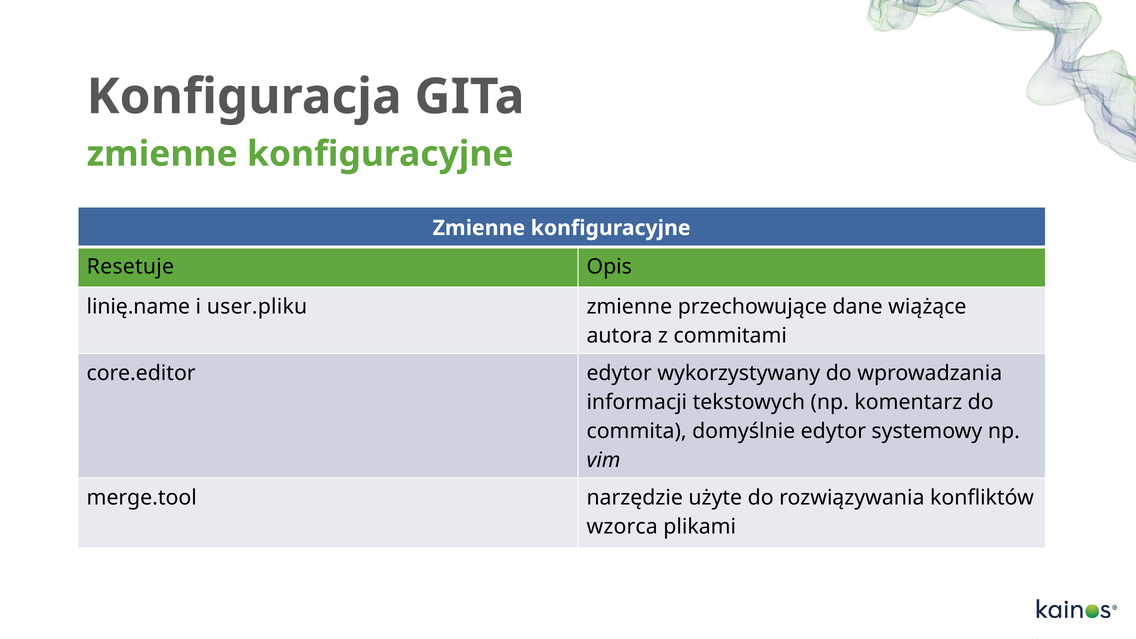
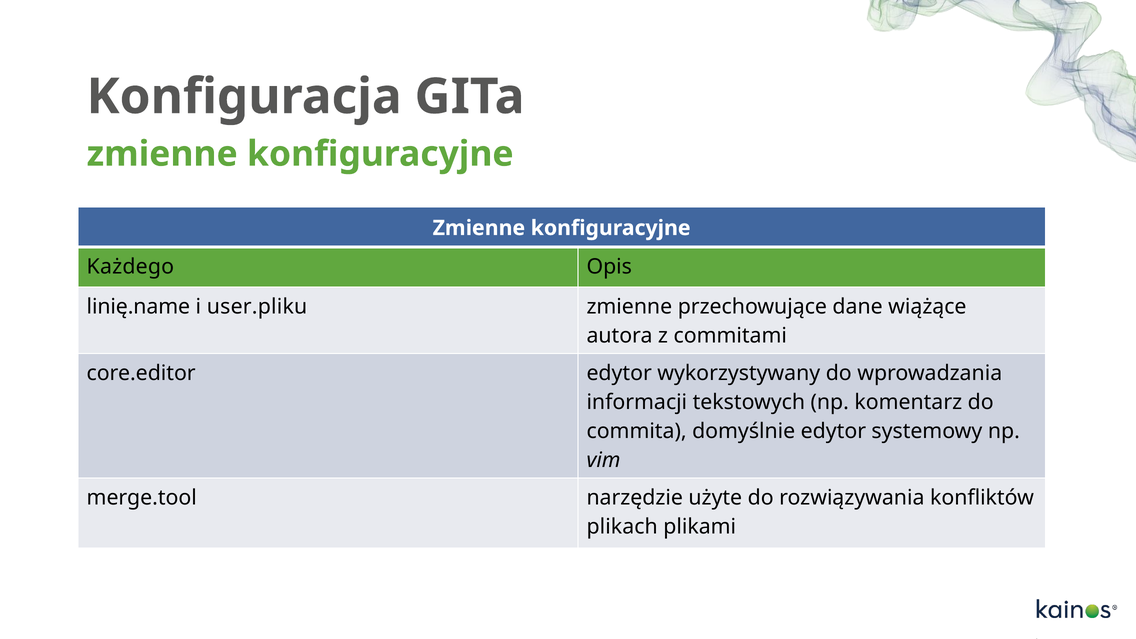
Resetuje: Resetuje -> Każdego (130, 267)
wzorca: wzorca -> plikach (622, 527)
